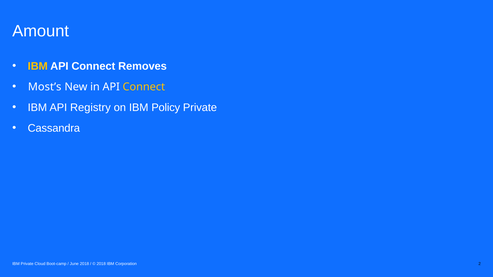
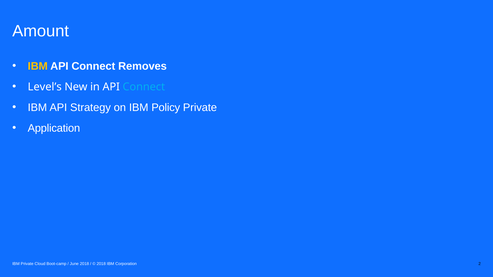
Most’s: Most’s -> Level’s (45, 87)
Connect colour: yellow -> light blue (144, 87)
Registry: Registry -> Strategy (90, 108)
Cassandra: Cassandra -> Application (54, 128)
